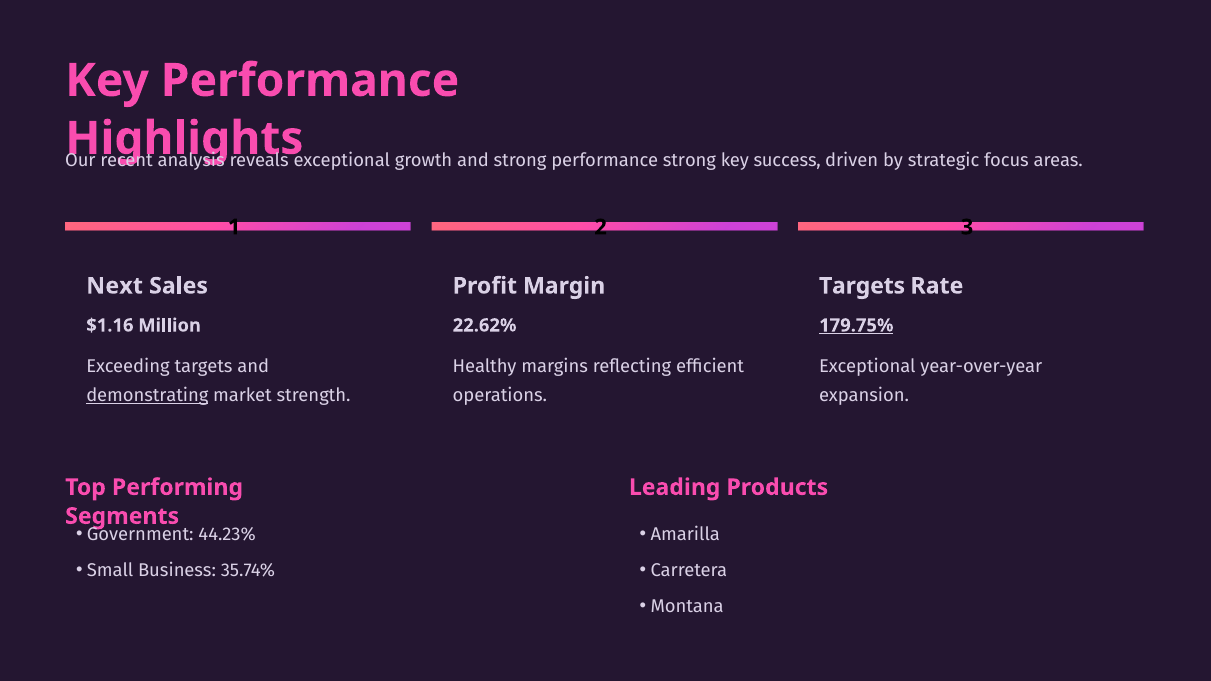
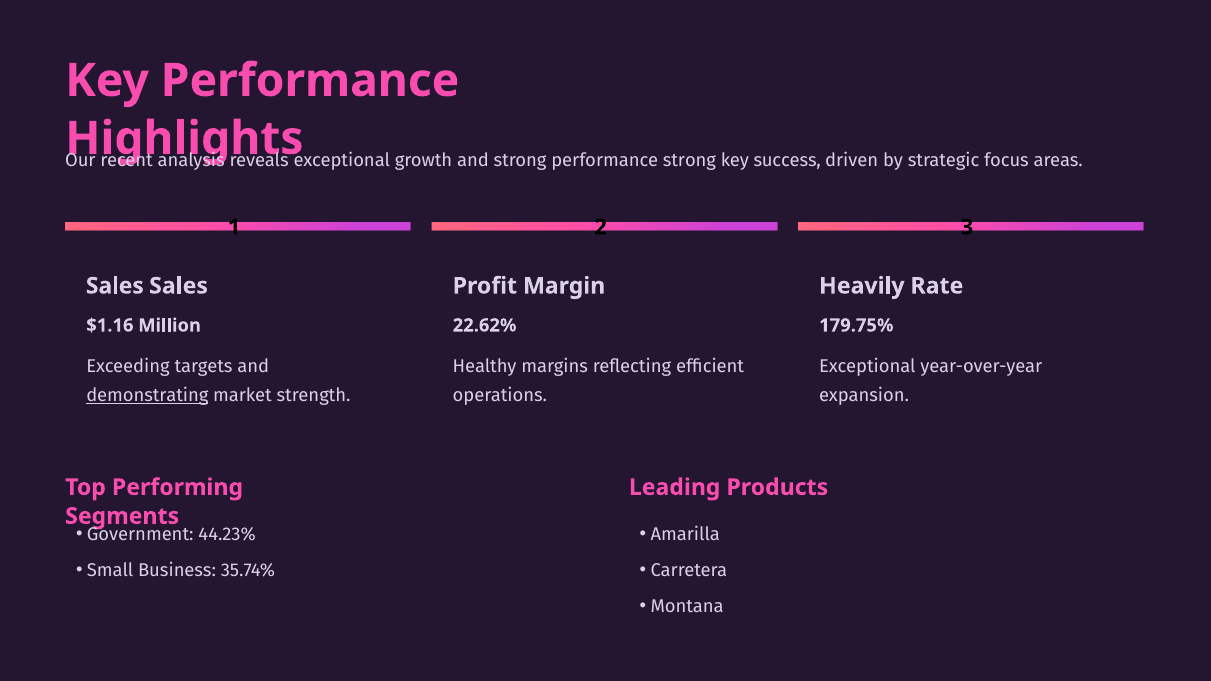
Next: Next -> Sales (115, 286)
Targets: Targets -> Heavily (862, 286)
179.75% underline: present -> none (856, 326)
